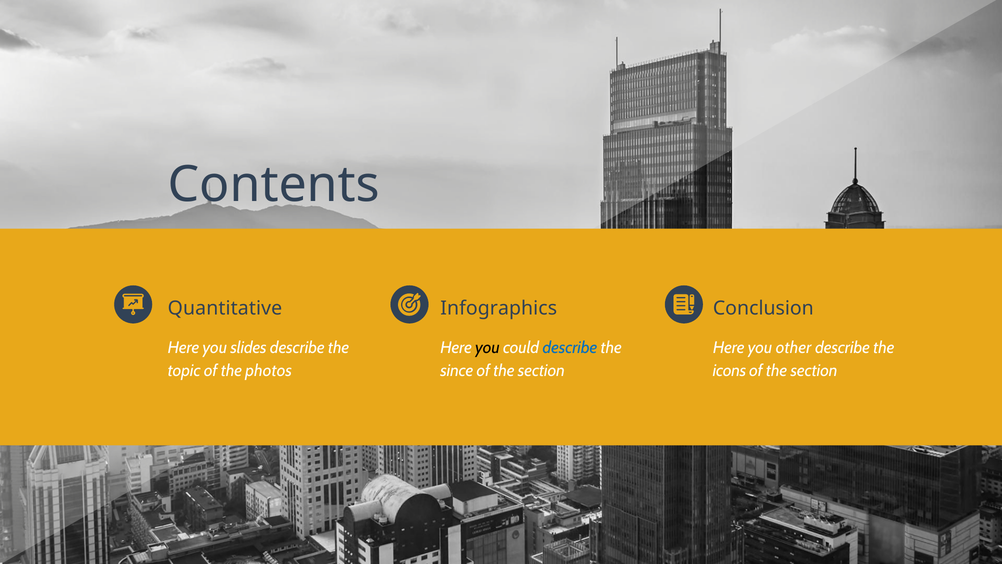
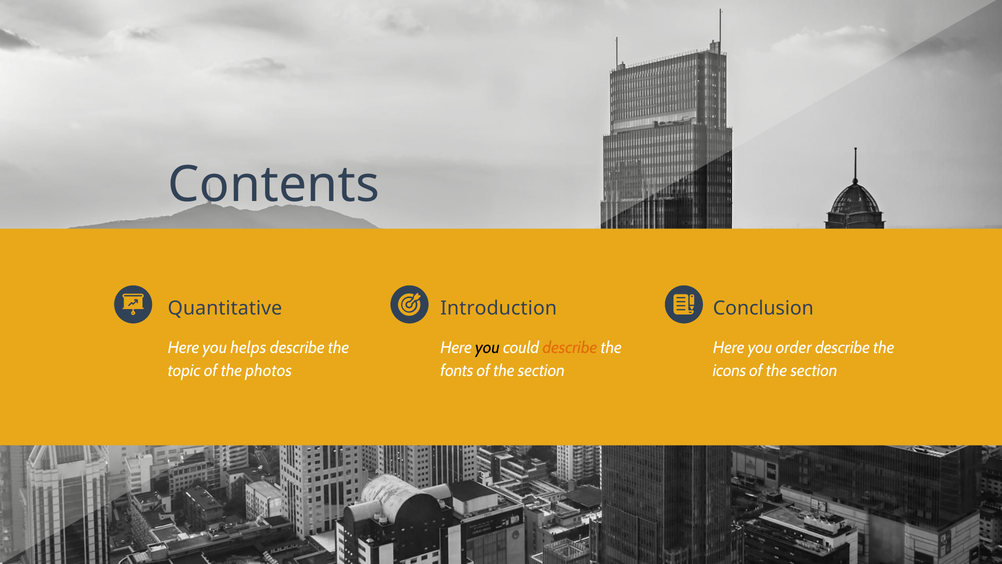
Infographics: Infographics -> Introduction (499, 308)
slides: slides -> helps (248, 347)
describe colour: blue -> orange (570, 347)
other: other -> order (794, 347)
since: since -> fonts (457, 370)
